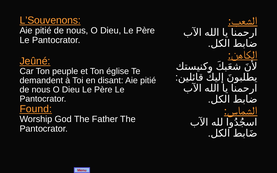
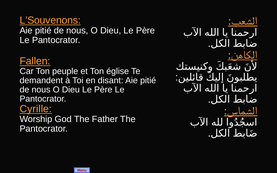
Jeûné: Jeûné -> Fallen (35, 61)
Found: Found -> Cyrille (36, 109)
